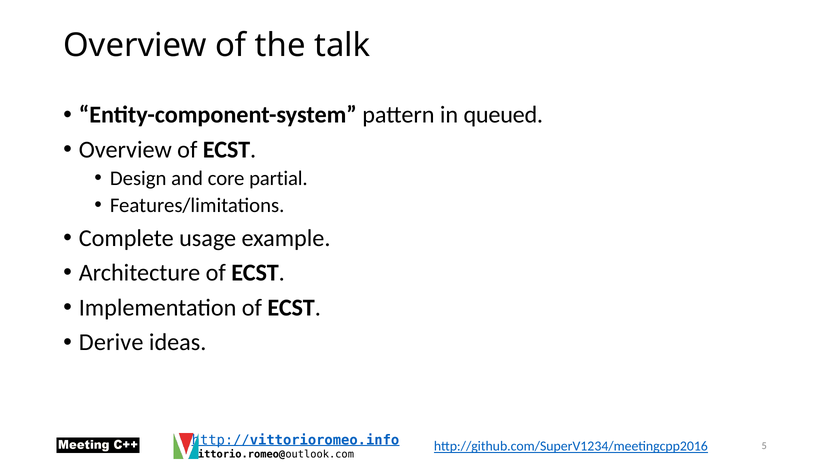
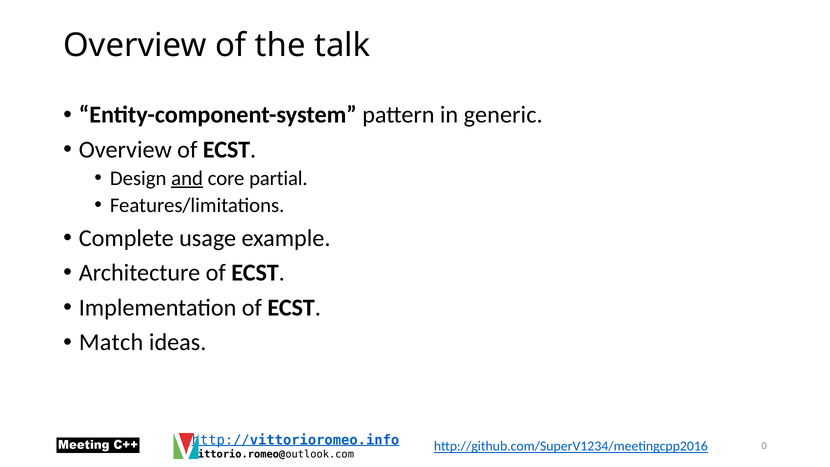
queued: queued -> generic (503, 115)
and underline: none -> present (187, 178)
Derive: Derive -> Match (111, 342)
5: 5 -> 0 (764, 446)
